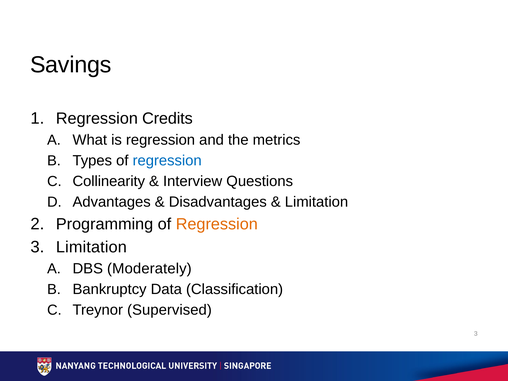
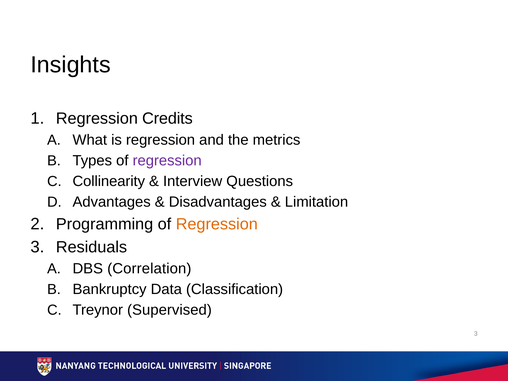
Savings: Savings -> Insights (71, 65)
regression colour: blue -> purple (167, 161)
3 Limitation: Limitation -> Residuals (91, 247)
Moderately: Moderately -> Correlation (149, 268)
